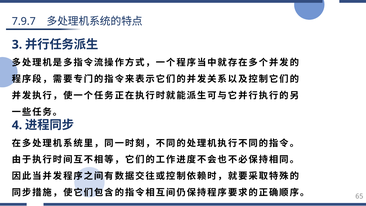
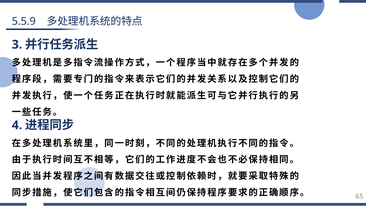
7.9.7: 7.9.7 -> 5.5.9 (24, 21)
